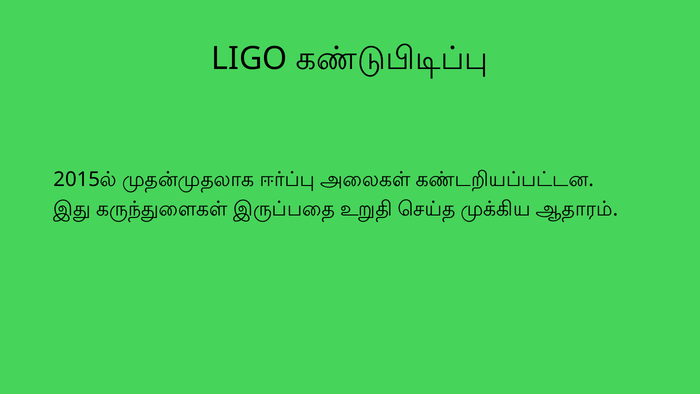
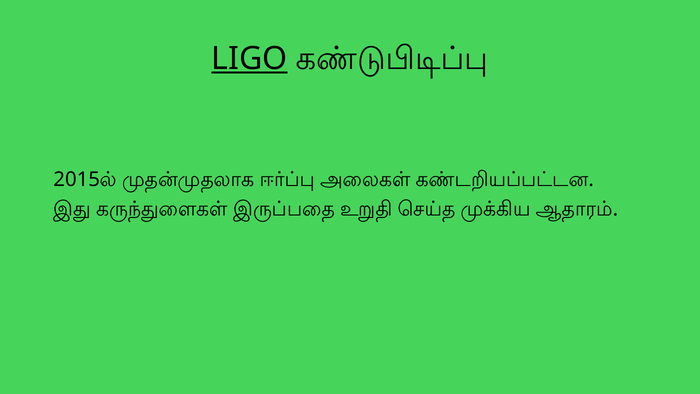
LIGO underline: none -> present (249, 59)
